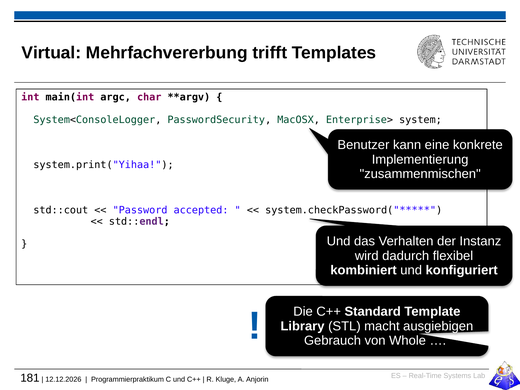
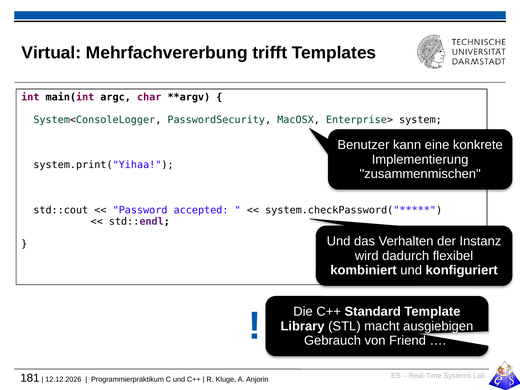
Whole: Whole -> Friend (408, 341)
